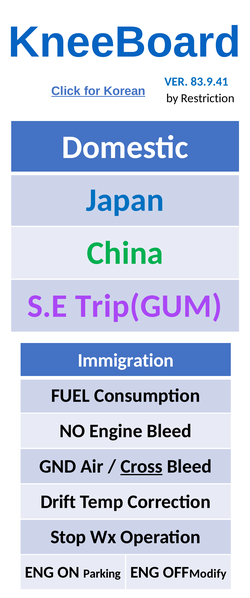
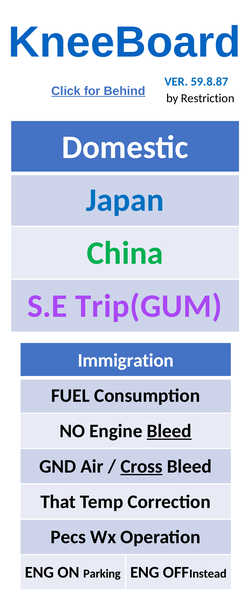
83.9.41: 83.9.41 -> 59.8.87 (210, 82)
Korean: Korean -> Behind (125, 91)
Bleed underline: none -> present (169, 431)
Drift: Drift -> That (58, 502)
Stop: Stop -> Pecs (68, 537)
Modify: Modify -> Instead (208, 574)
